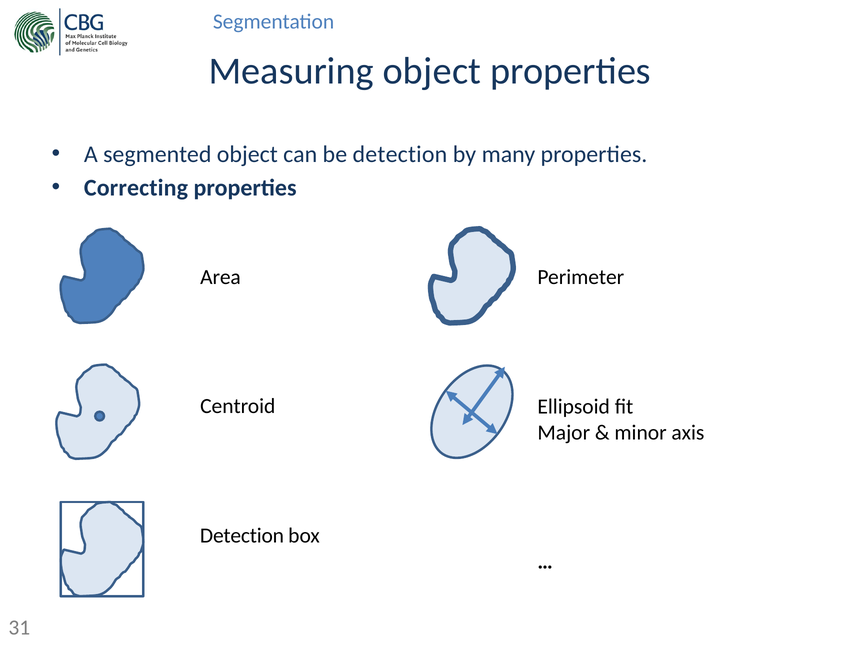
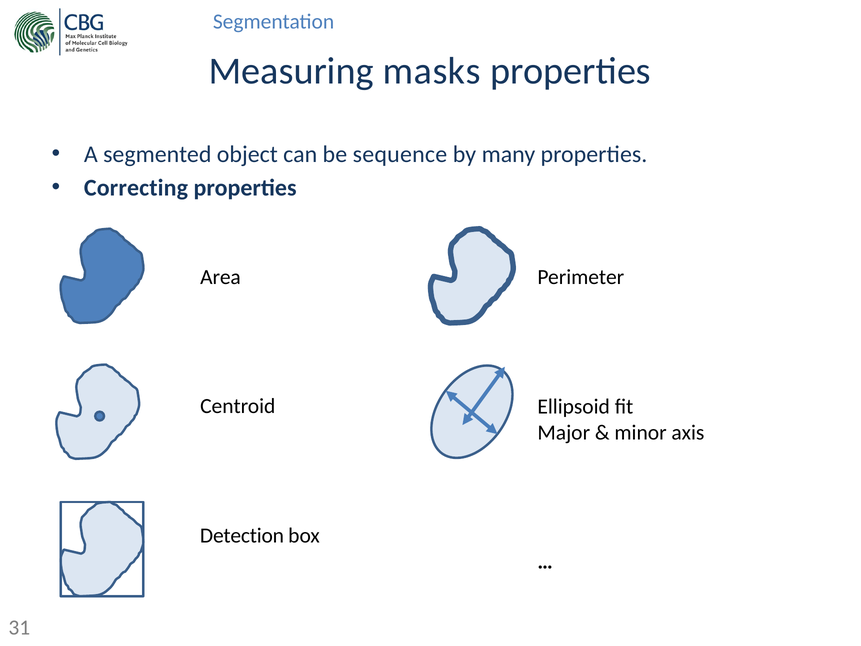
Measuring object: object -> masks (432, 71)
be detection: detection -> sequence (400, 154)
